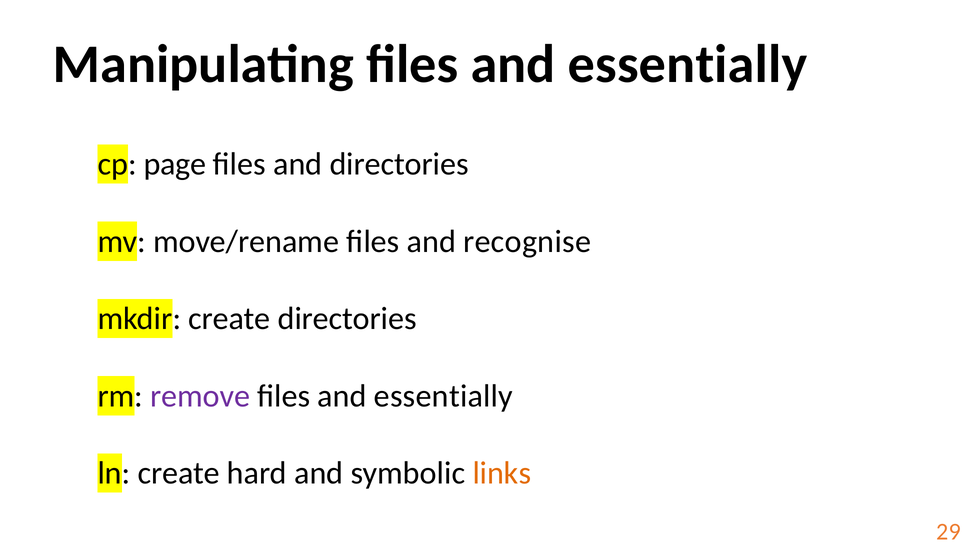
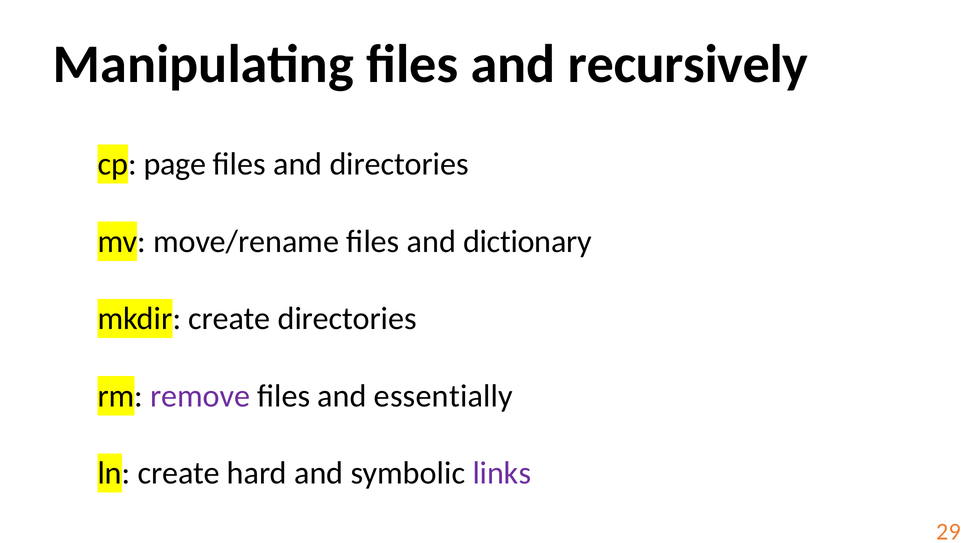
Manipulating files and essentially: essentially -> recursively (688, 64)
recognise: recognise -> dictionary (527, 242)
links colour: orange -> purple (502, 473)
